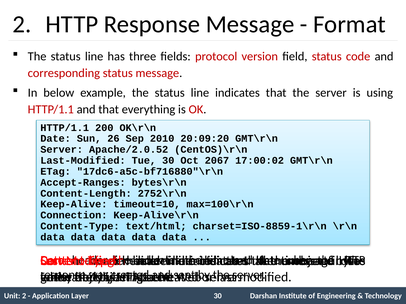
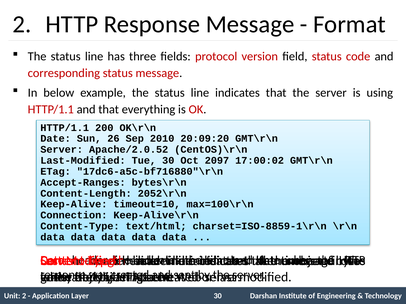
2067: 2067 -> 2097 (217, 161)
2752\r\n: 2752\r\n -> 2052\r\n (162, 194)
